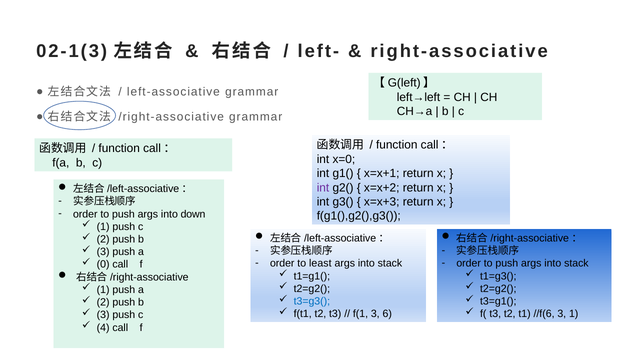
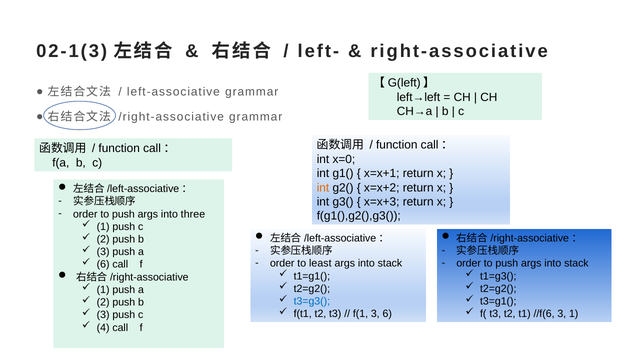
int colour: purple -> orange (323, 188)
down: down -> three (193, 214)
0: 0 -> 6 (103, 264)
